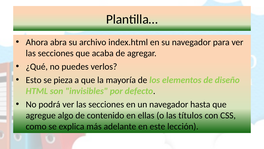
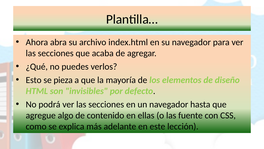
títulos: títulos -> fuente (190, 115)
